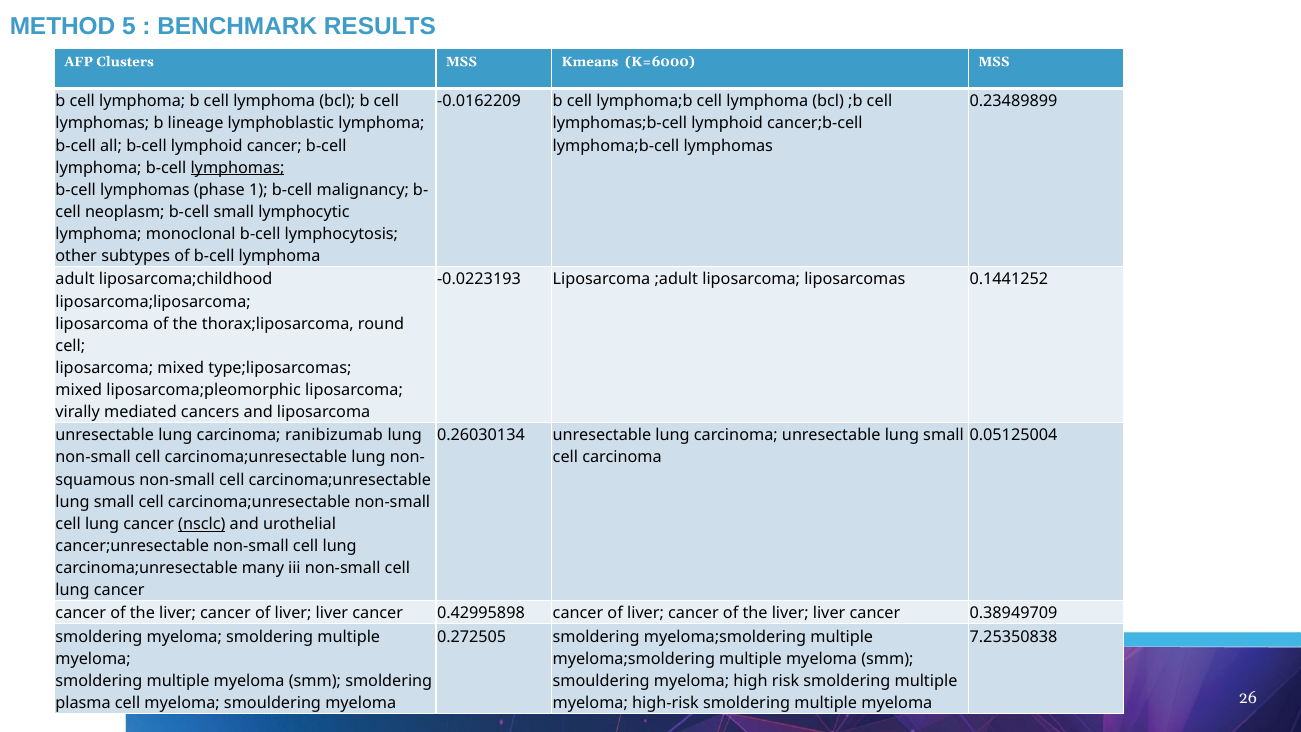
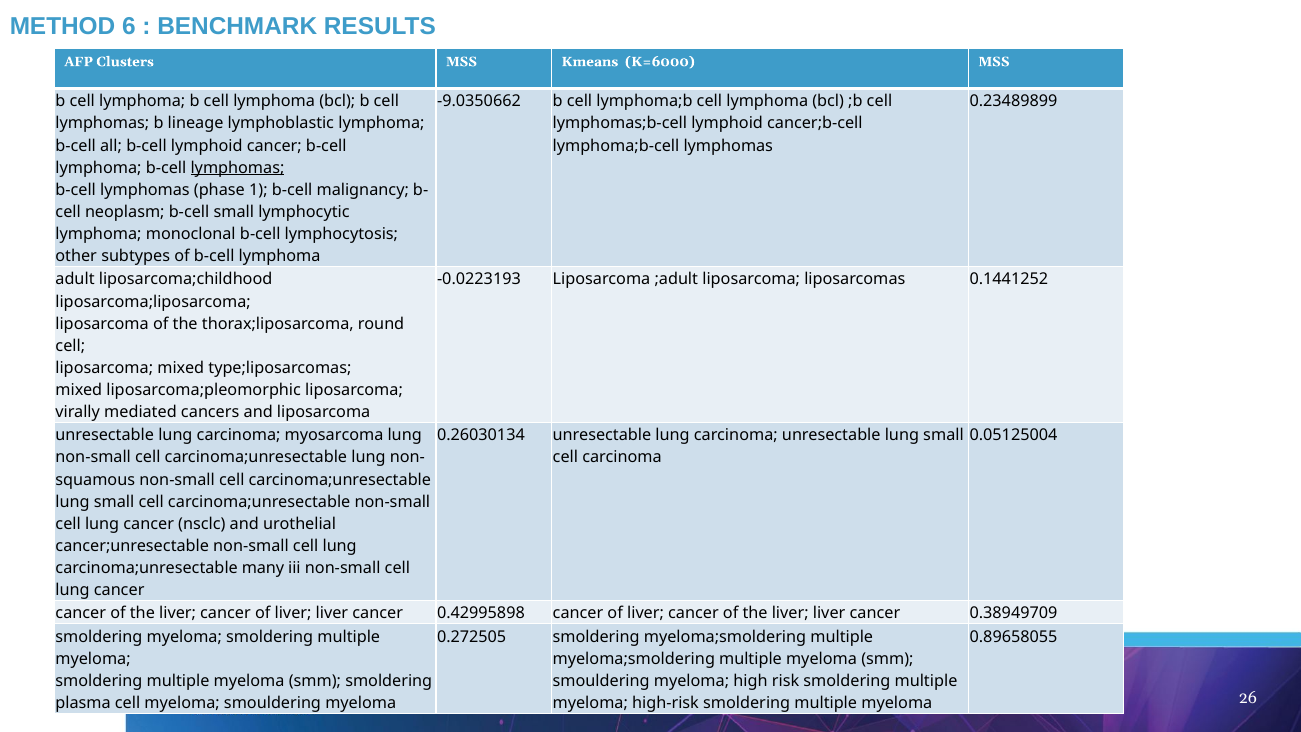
5: 5 -> 6 (129, 27)
-0.0162209: -0.0162209 -> -9.0350662 (479, 101)
ranibizumab: ranibizumab -> myosarcoma (334, 435)
nsclc underline: present -> none (202, 524)
7.25350838: 7.25350838 -> 0.89658055 (1014, 637)
